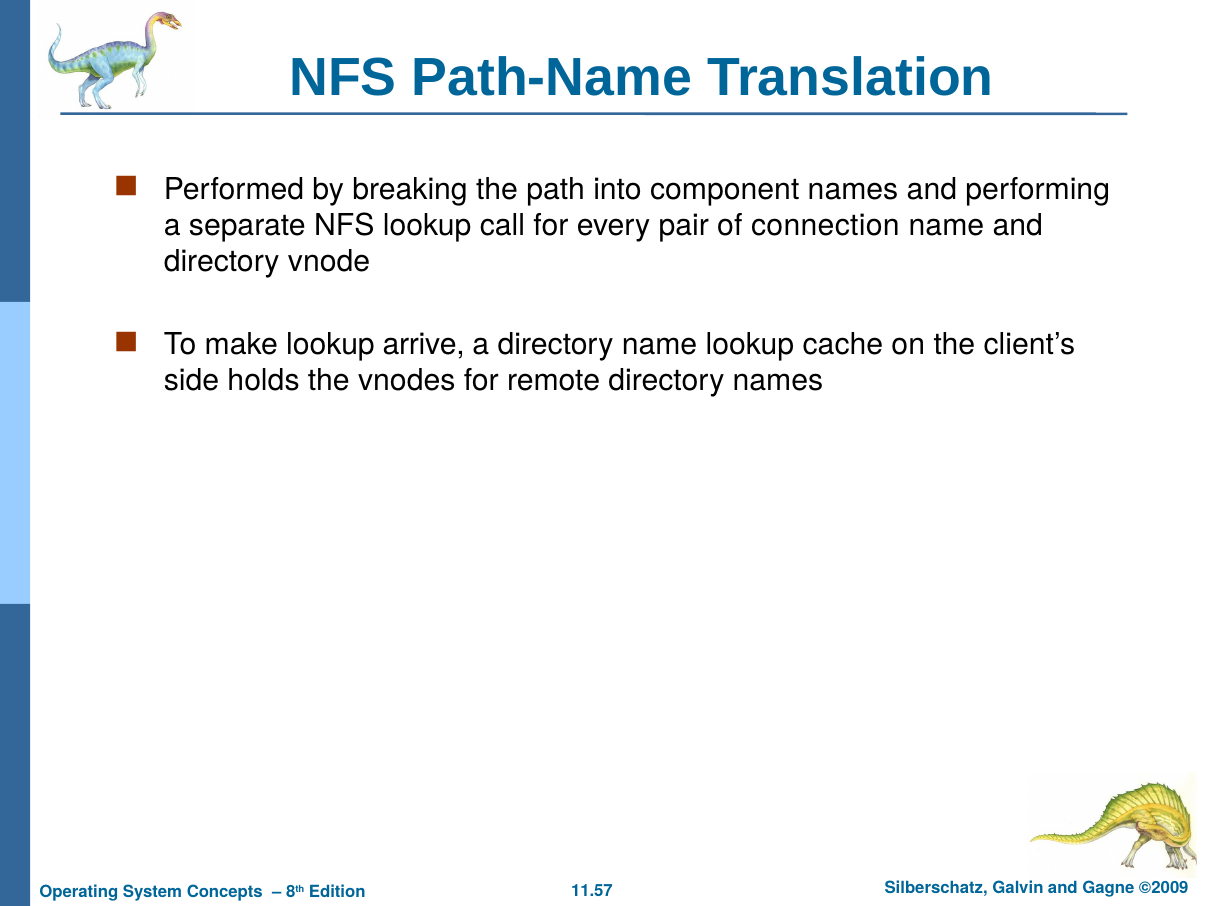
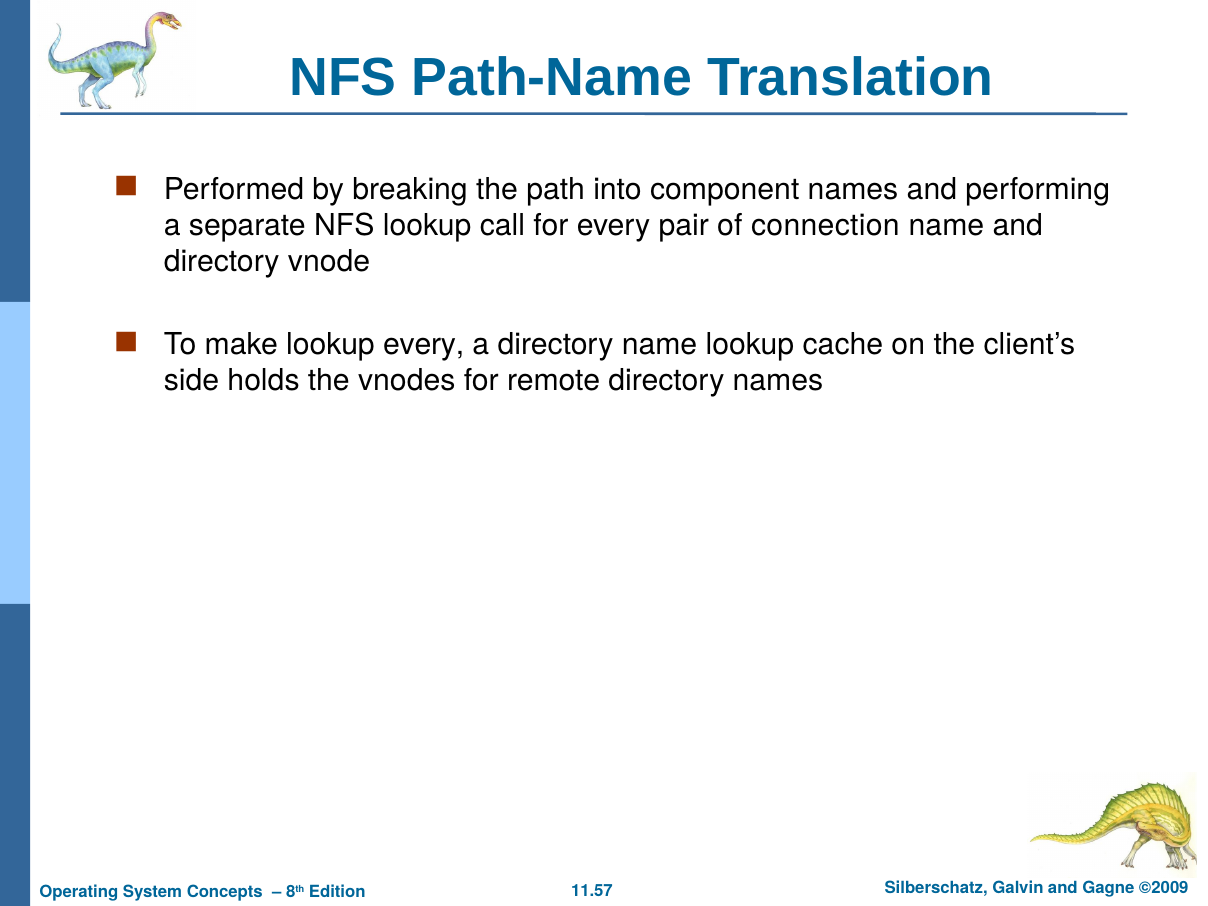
lookup arrive: arrive -> every (424, 345)
